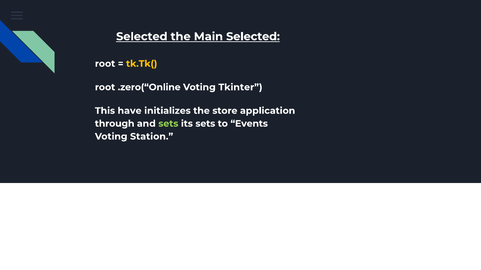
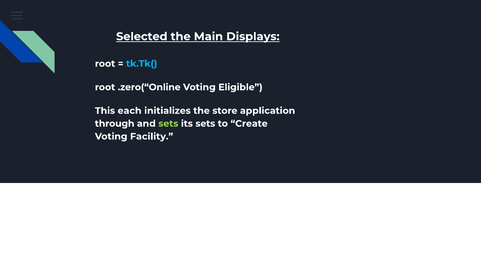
Main Selected: Selected -> Displays (253, 37)
tk.Tk( colour: yellow -> light blue (142, 64)
Tkinter: Tkinter -> Eligible (240, 87)
have: have -> each (130, 111)
Events: Events -> Create (249, 124)
Station: Station -> Facility (152, 137)
